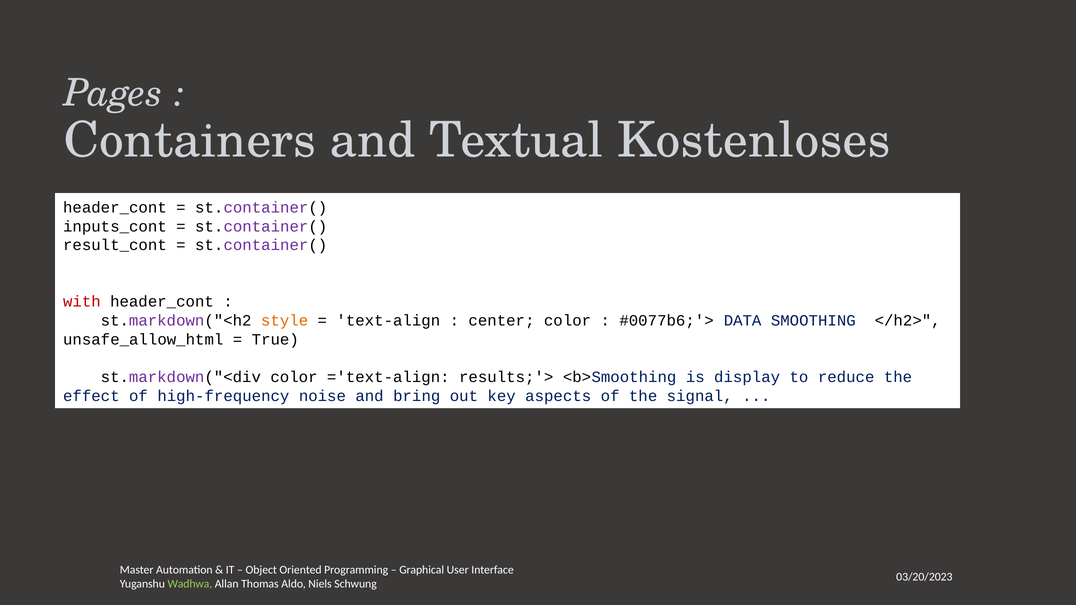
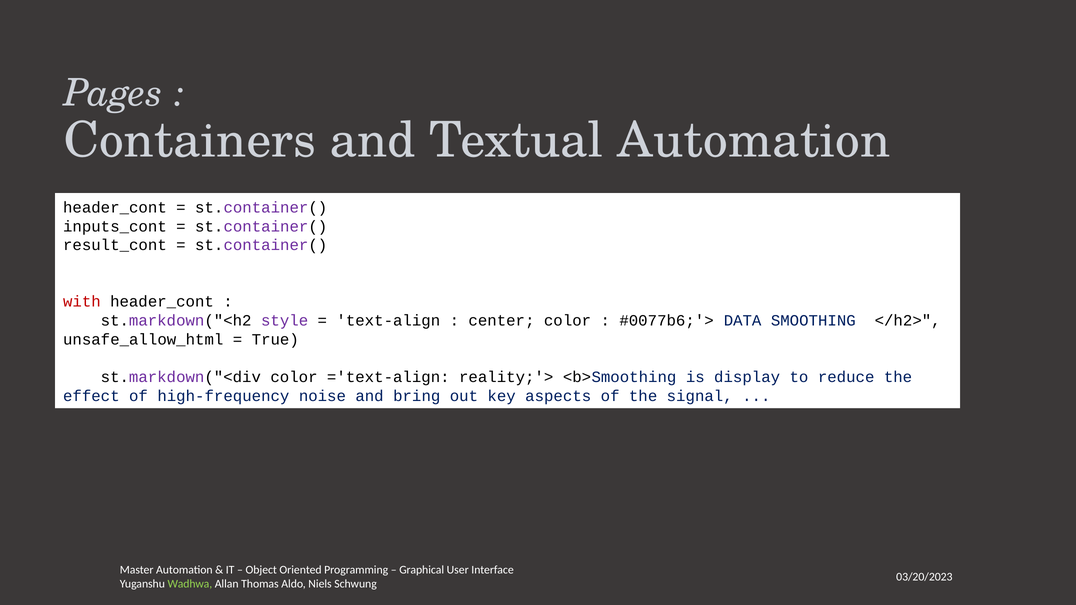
Textual Kostenloses: Kostenloses -> Automation (754, 141)
style colour: orange -> purple (285, 321)
results;'>: results;'> -> reality;'> (506, 377)
